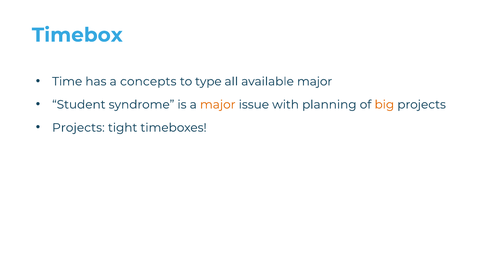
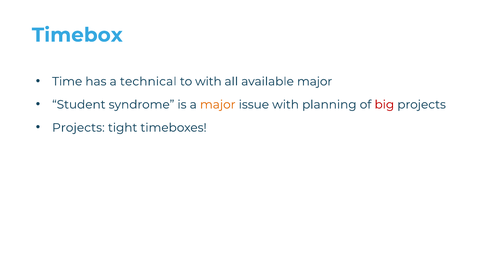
concepts: concepts -> technical (148, 82)
to type: type -> with (208, 82)
big colour: orange -> red (384, 105)
